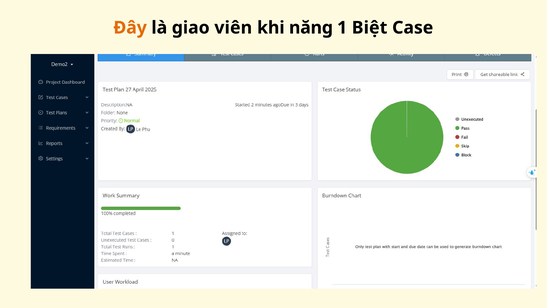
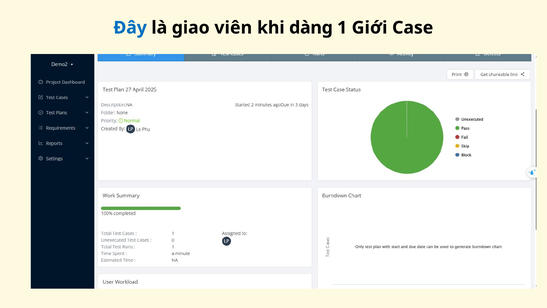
Đây colour: orange -> blue (130, 28)
năng: năng -> dàng (311, 28)
Biệt: Biệt -> Giới (370, 28)
